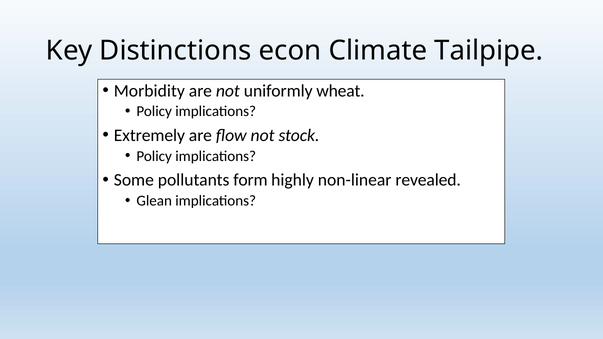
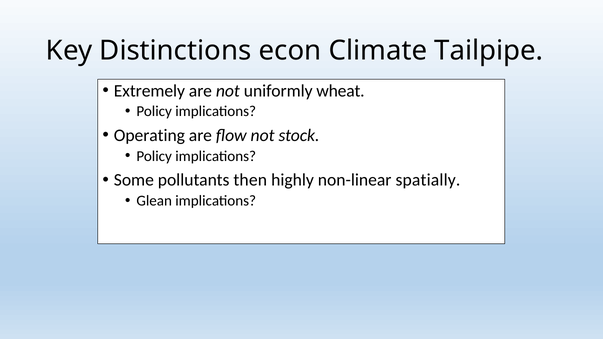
Morbidity: Morbidity -> Extremely (149, 91)
Extremely: Extremely -> Operating (149, 135)
form: form -> then (250, 180)
revealed: revealed -> spatially (428, 180)
